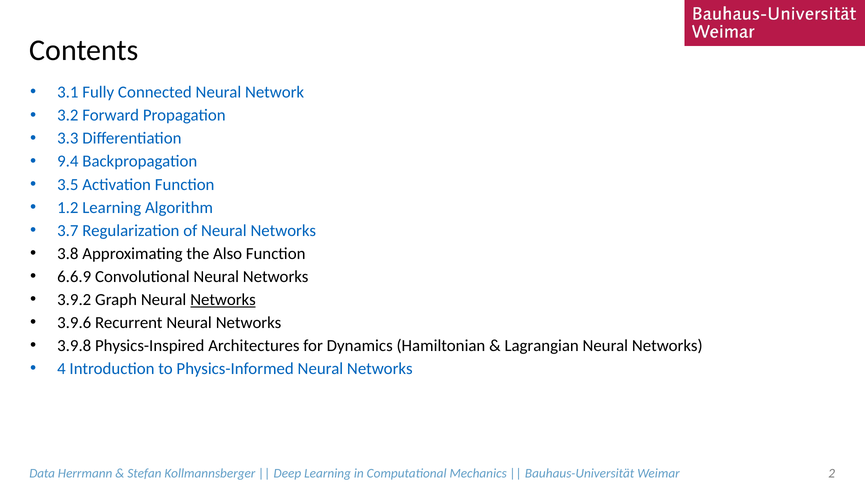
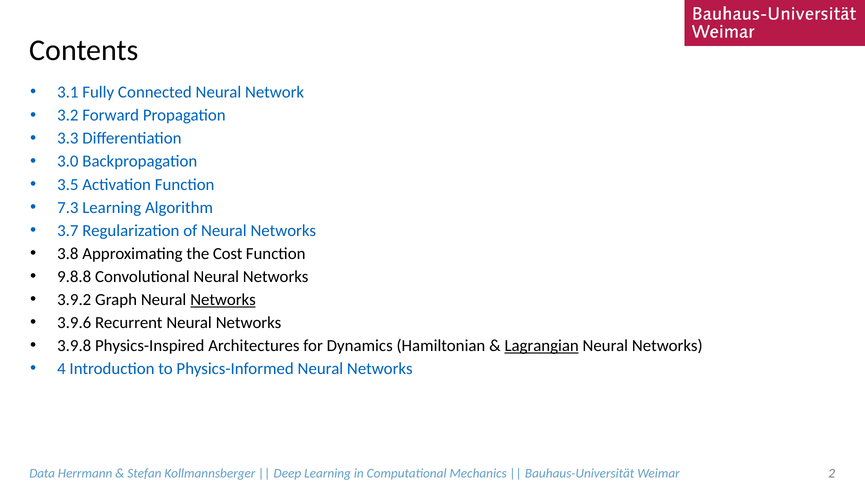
9.4: 9.4 -> 3.0 (68, 161)
1.2: 1.2 -> 7.3 (68, 207)
Also: Also -> Cost (228, 253)
6.6.9: 6.6.9 -> 9.8.8 (74, 276)
Lagrangian underline: none -> present (542, 345)
